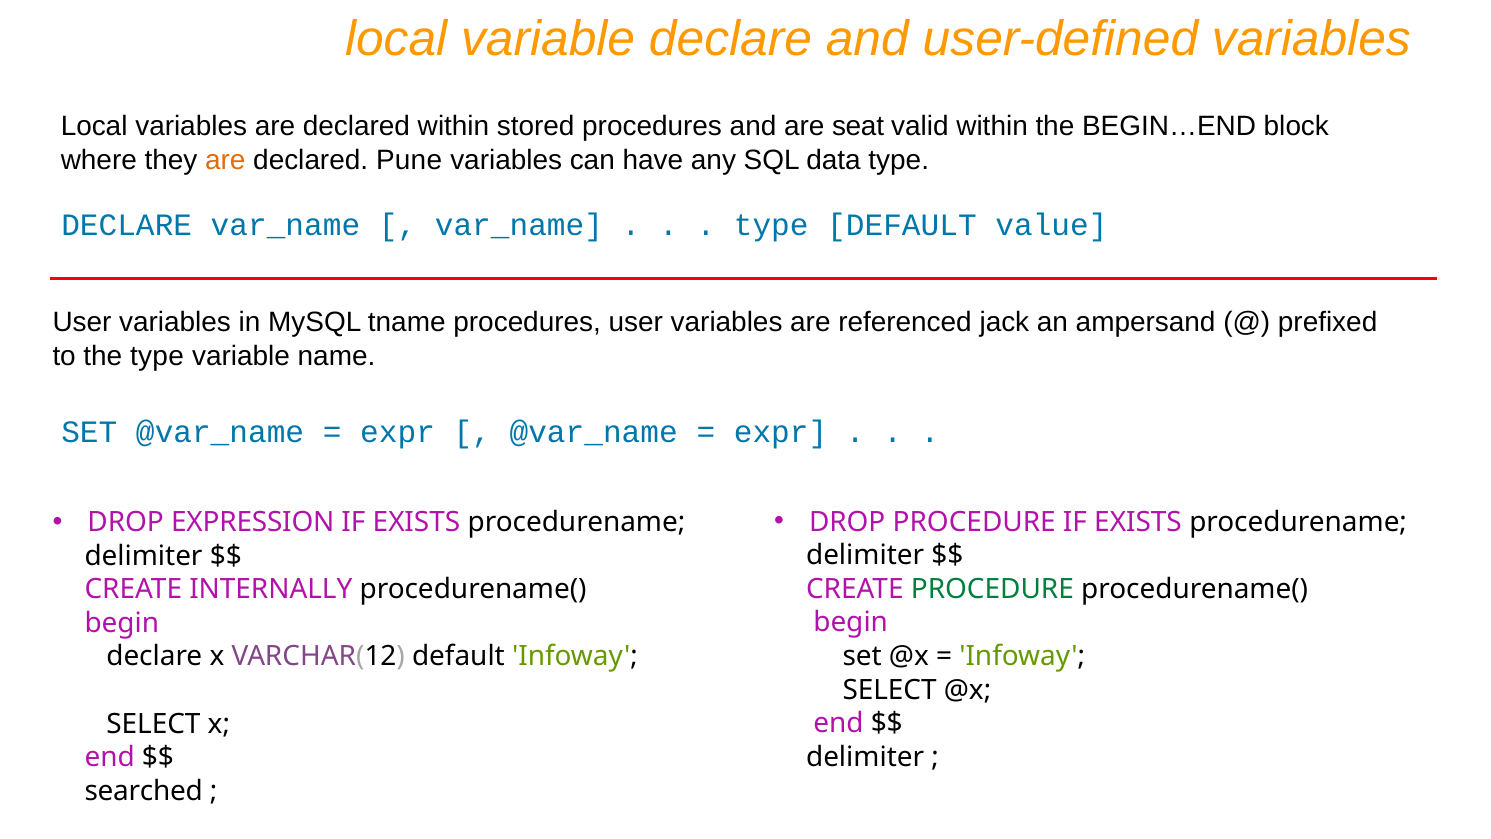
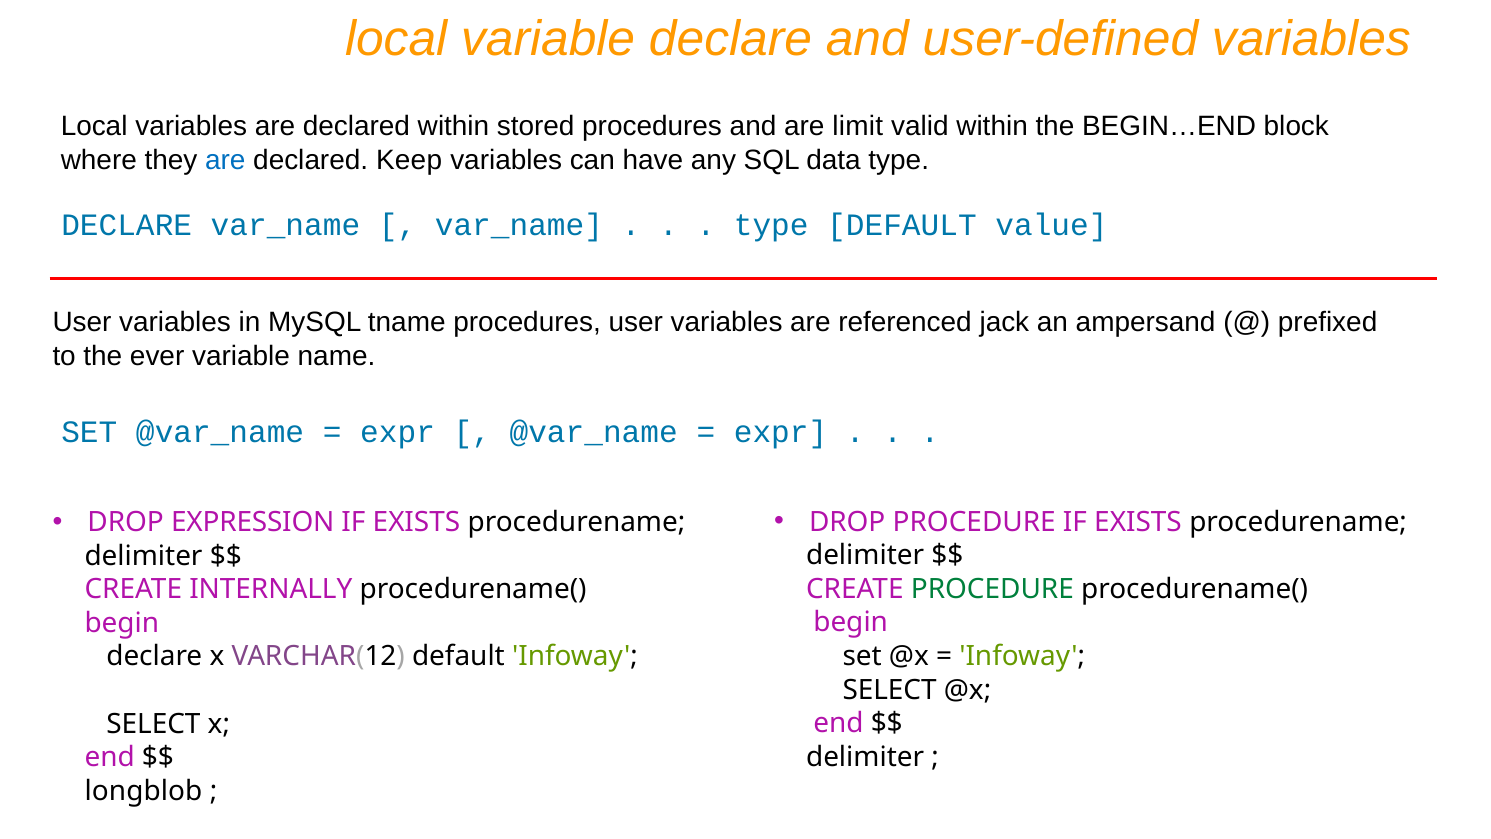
seat: seat -> limit (858, 127)
are colour: orange -> blue (225, 160)
Pune: Pune -> Keep (409, 160)
the type: type -> ever (157, 356)
searched: searched -> longblob (143, 791)
